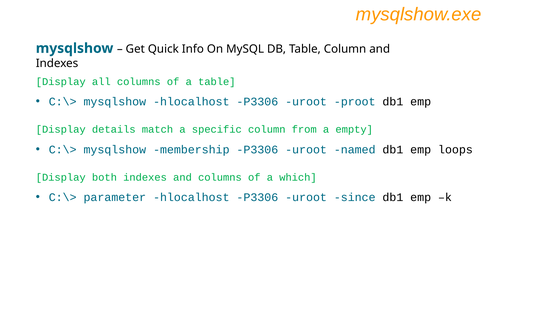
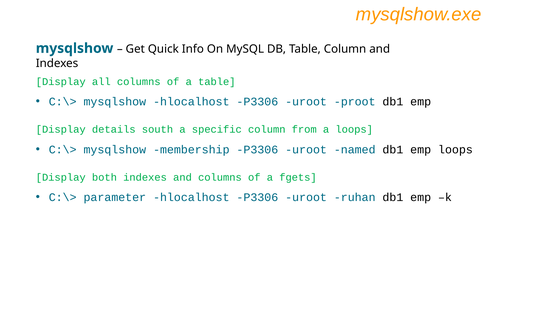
match: match -> south (158, 130)
a empty: empty -> loops (354, 130)
which: which -> fgets (298, 177)
since: since -> ruhan (355, 198)
